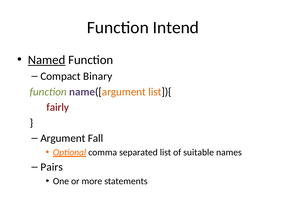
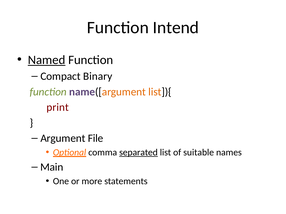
fairly: fairly -> print (58, 108)
Fall: Fall -> File (96, 139)
separated underline: none -> present (138, 153)
Pairs: Pairs -> Main (52, 168)
